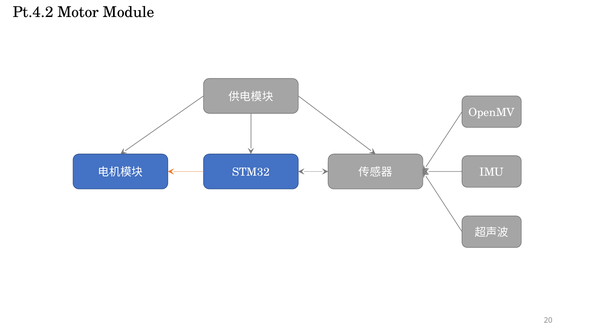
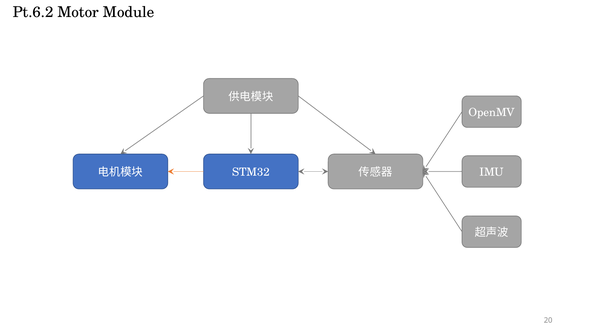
Pt.4.2: Pt.4.2 -> Pt.6.2 (33, 12)
